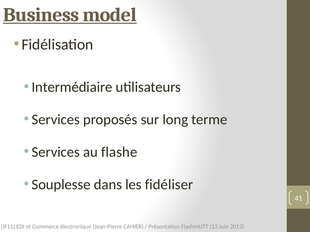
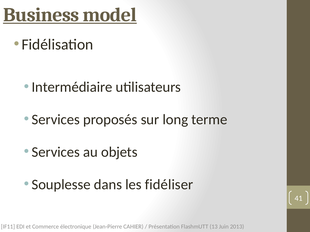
flashe: flashe -> objets (119, 152)
